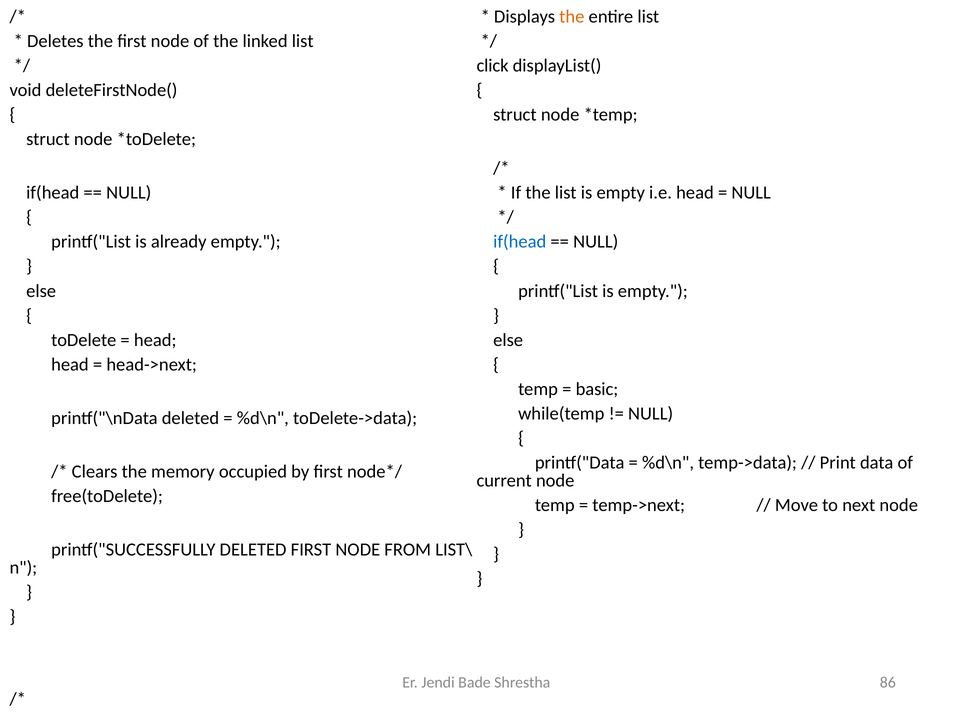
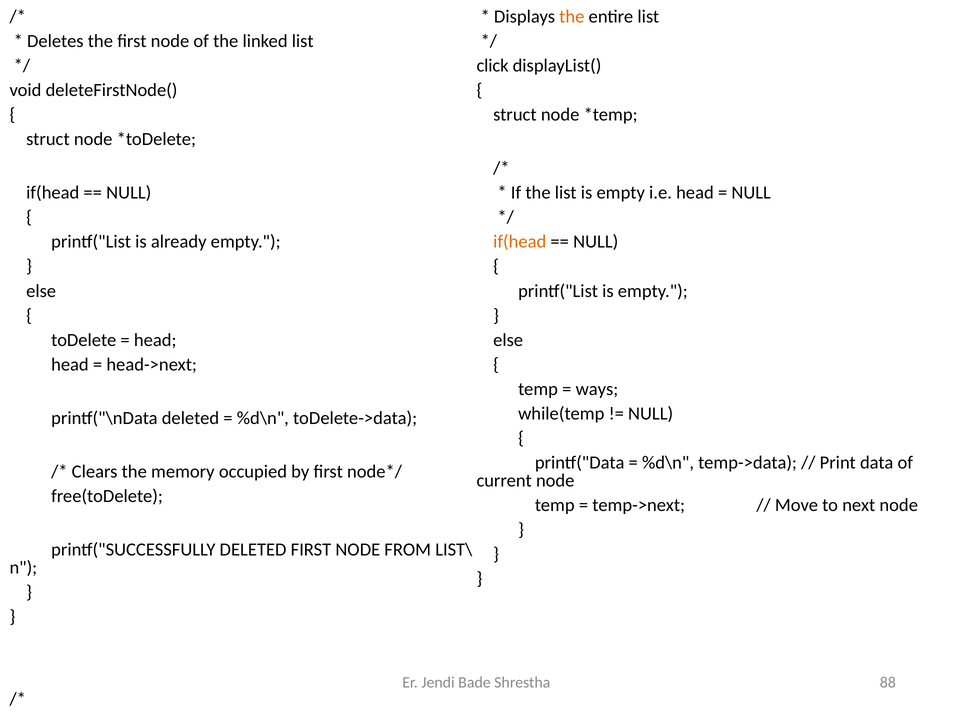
if(head colour: blue -> orange (520, 242)
basic: basic -> ways (597, 389)
86: 86 -> 88 (888, 682)
